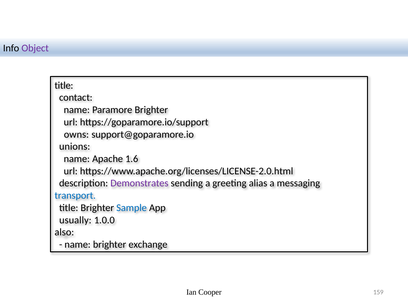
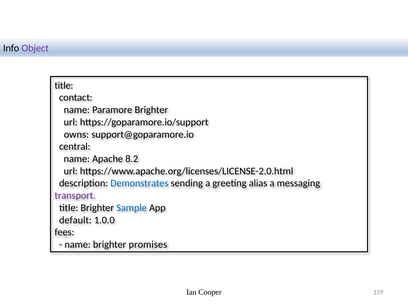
unions: unions -> central (75, 147)
1.6: 1.6 -> 8.2 (132, 159)
Demonstrates colour: purple -> blue (139, 183)
transport colour: blue -> purple (75, 196)
usually: usually -> default (75, 220)
also: also -> fees (64, 232)
exchange: exchange -> promises (148, 244)
